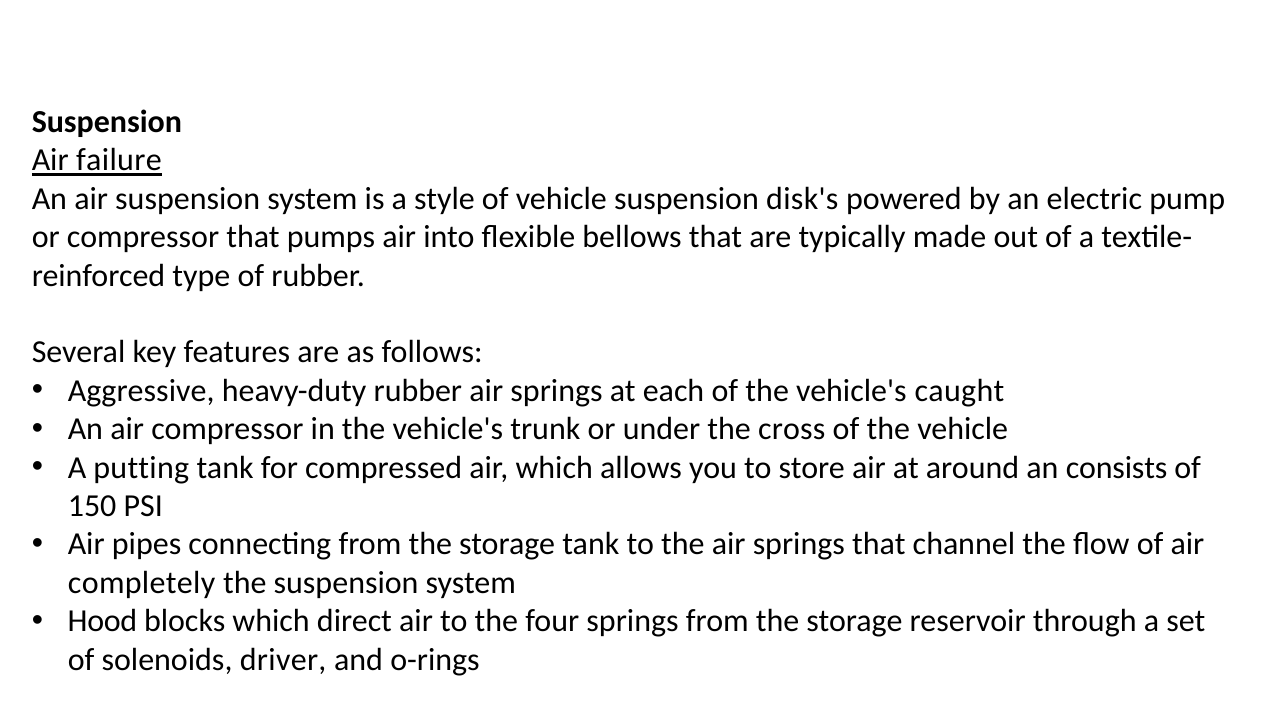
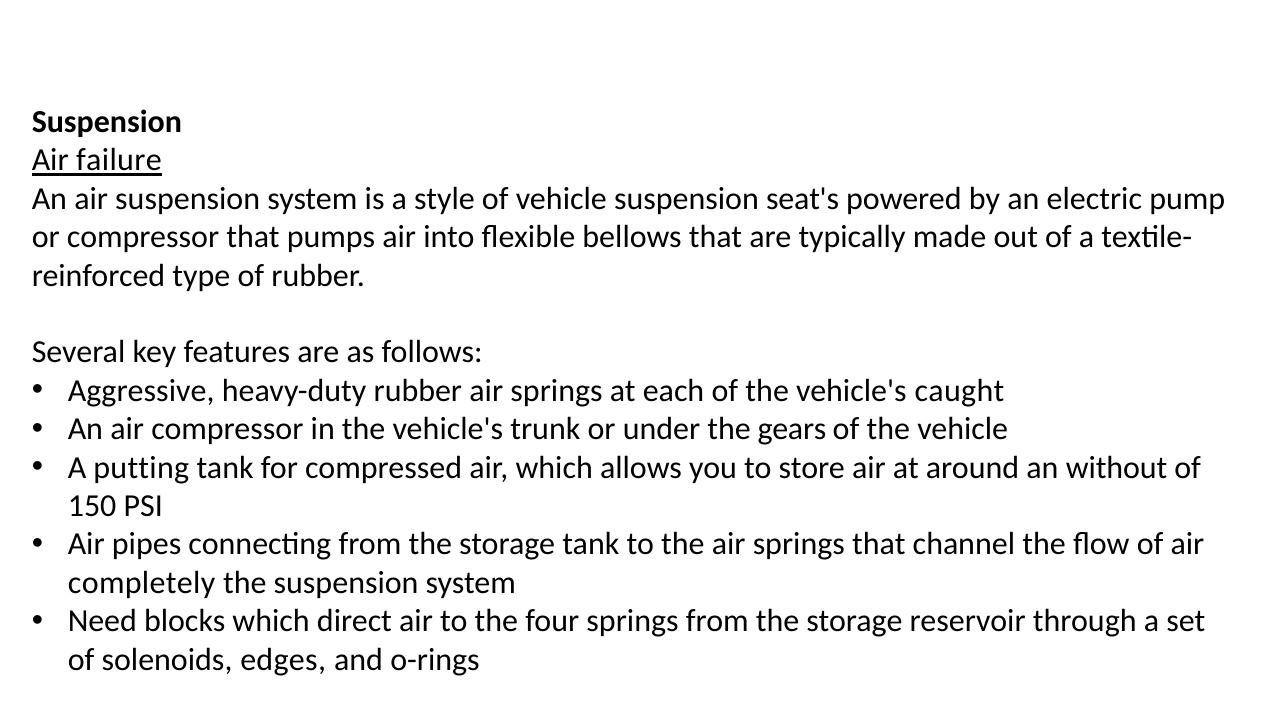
disk's: disk's -> seat's (803, 199)
cross: cross -> gears (792, 429)
consists: consists -> without (1117, 468)
Hood: Hood -> Need (102, 621)
driver: driver -> edges (283, 660)
